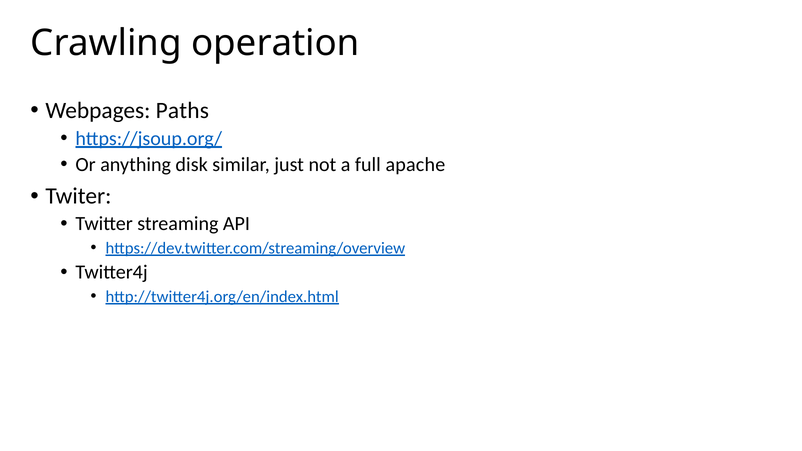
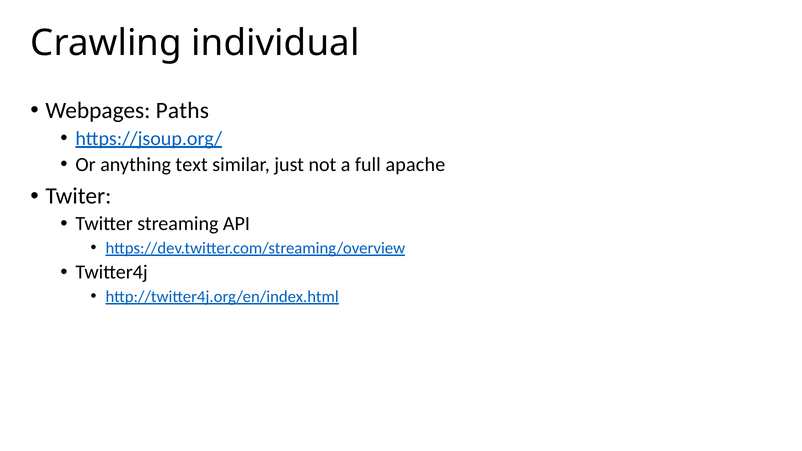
operation: operation -> individual (275, 43)
disk: disk -> text (192, 164)
